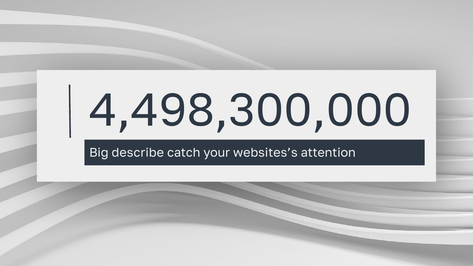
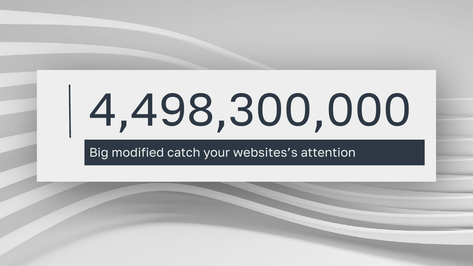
describe: describe -> modified (138, 153)
